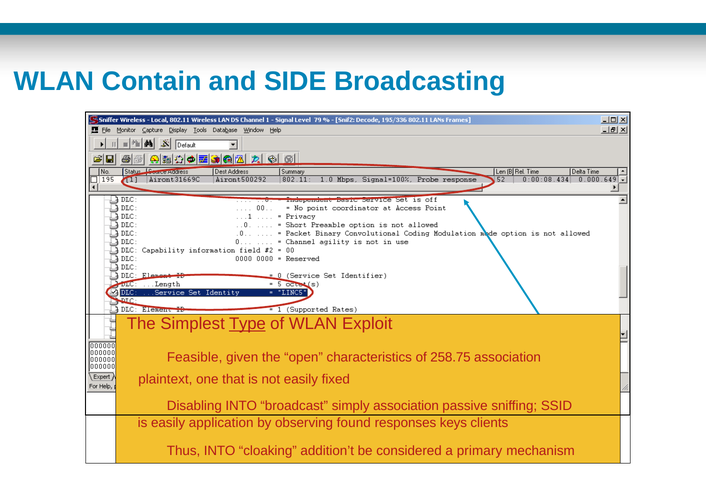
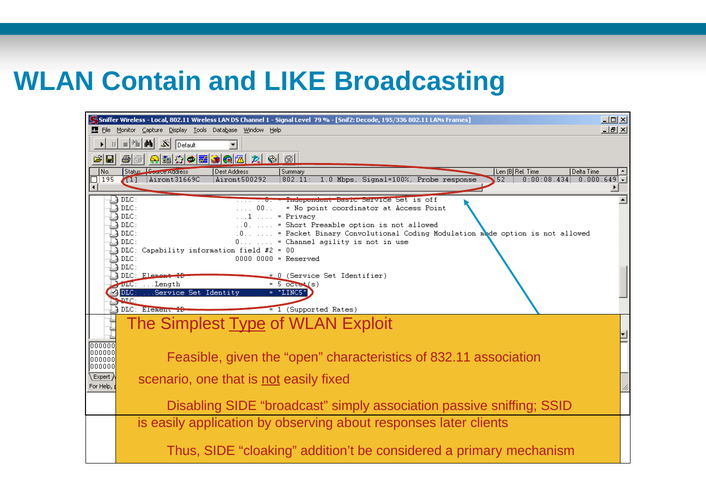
SIDE: SIDE -> LIKE (295, 82)
258.75: 258.75 -> 832.11 (451, 357)
plaintext: plaintext -> scenario (165, 379)
not underline: none -> present (271, 379)
Disabling INTO: INTO -> SIDE (241, 406)
found: found -> about (354, 423)
keys: keys -> later (453, 423)
Thus INTO: INTO -> SIDE (220, 451)
